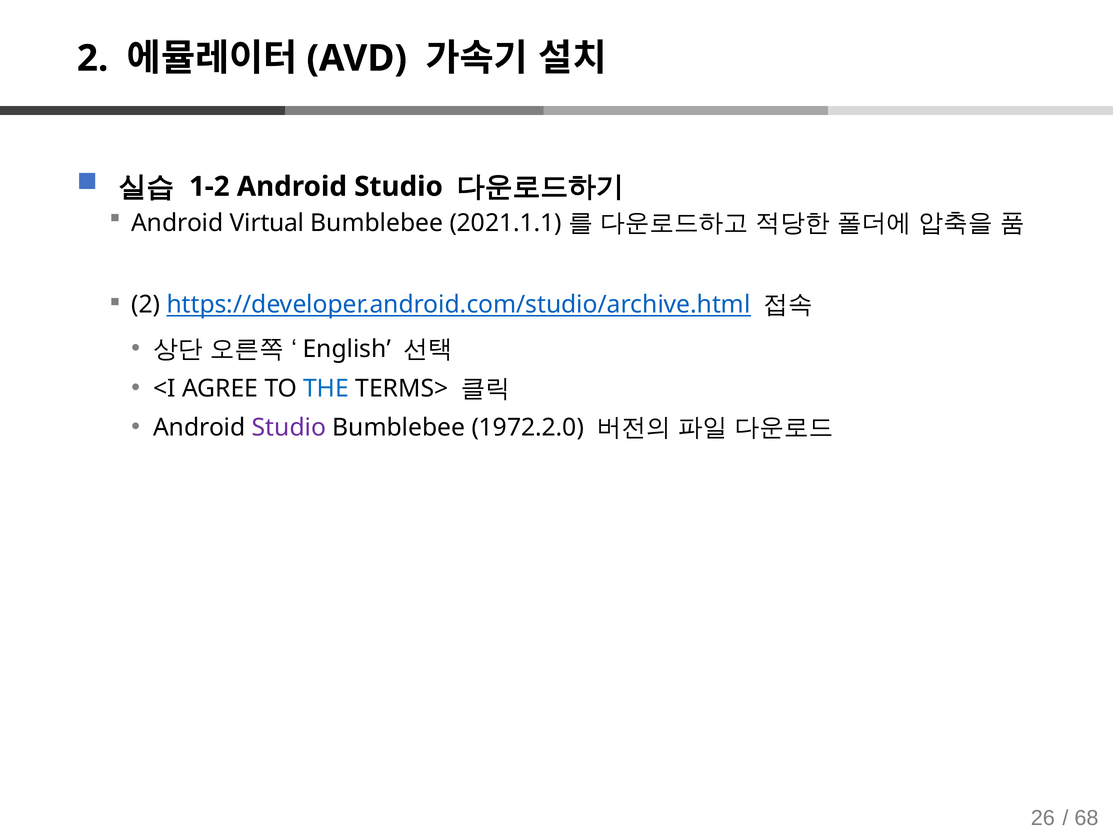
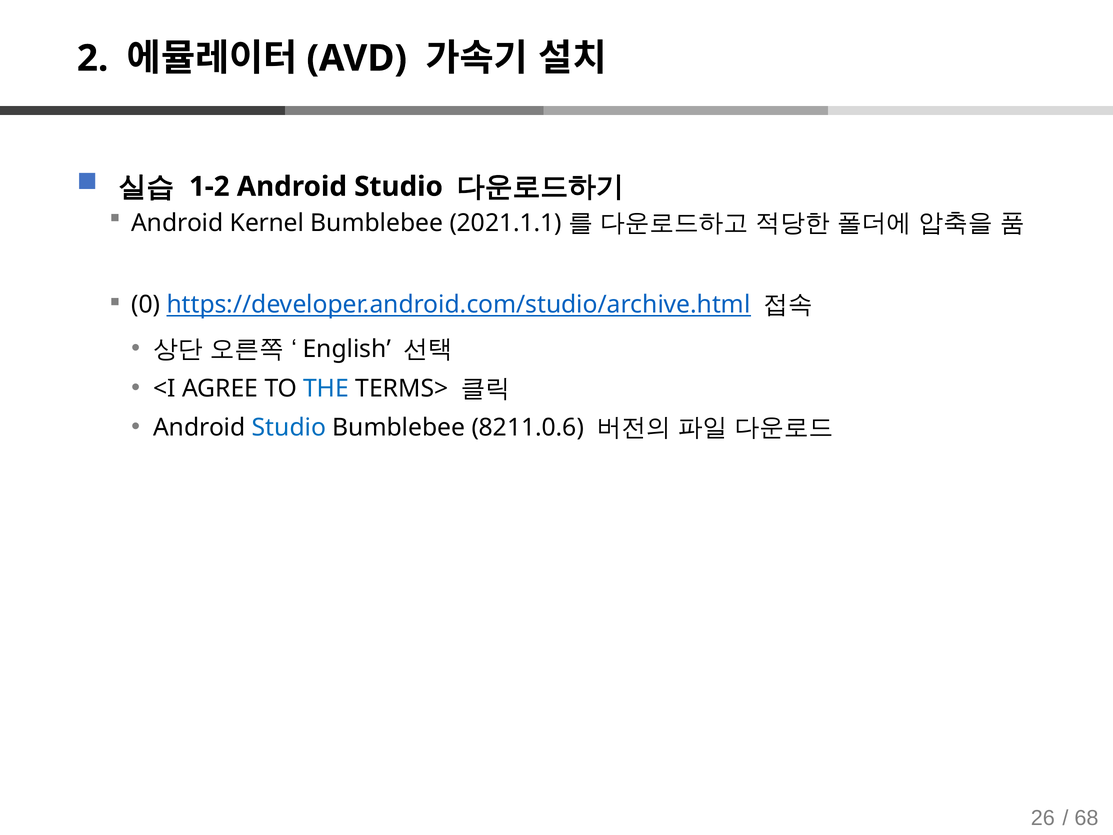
Virtual: Virtual -> Kernel (267, 223)
2: 2 -> 0 (146, 304)
Studio colour: purple -> blue (289, 428)
1972.2.0: 1972.2.0 -> 8211.0.6 (528, 428)
